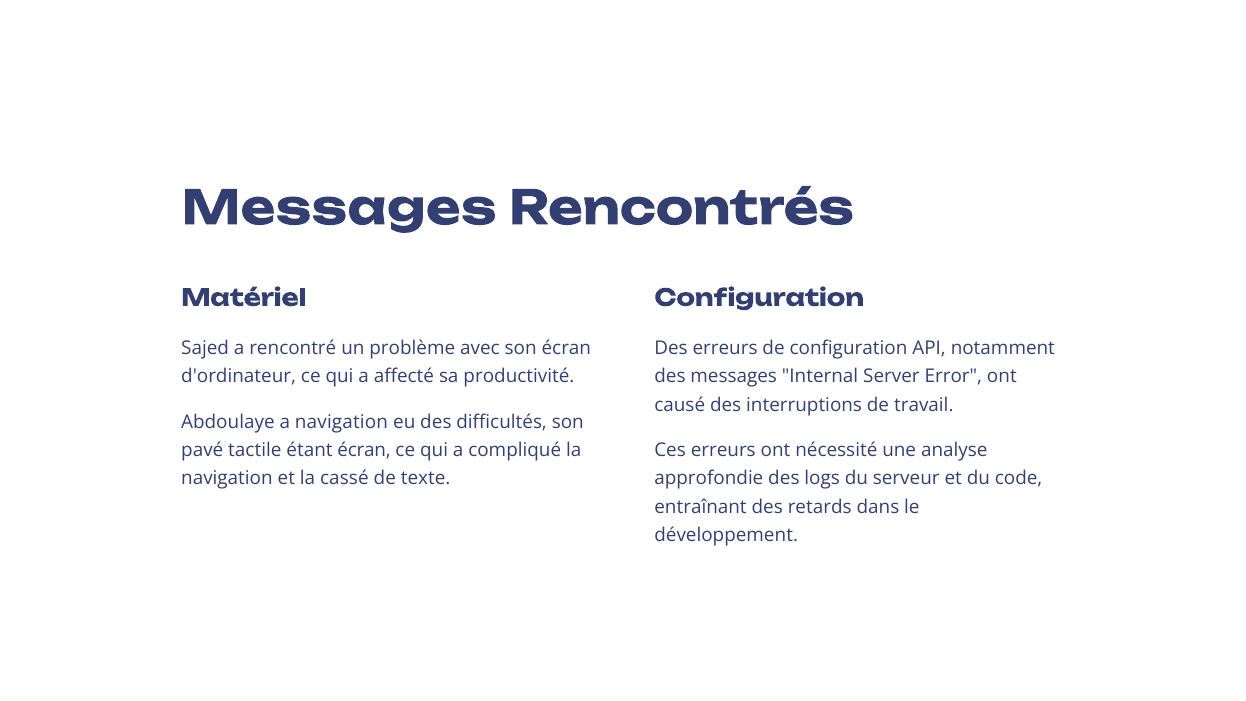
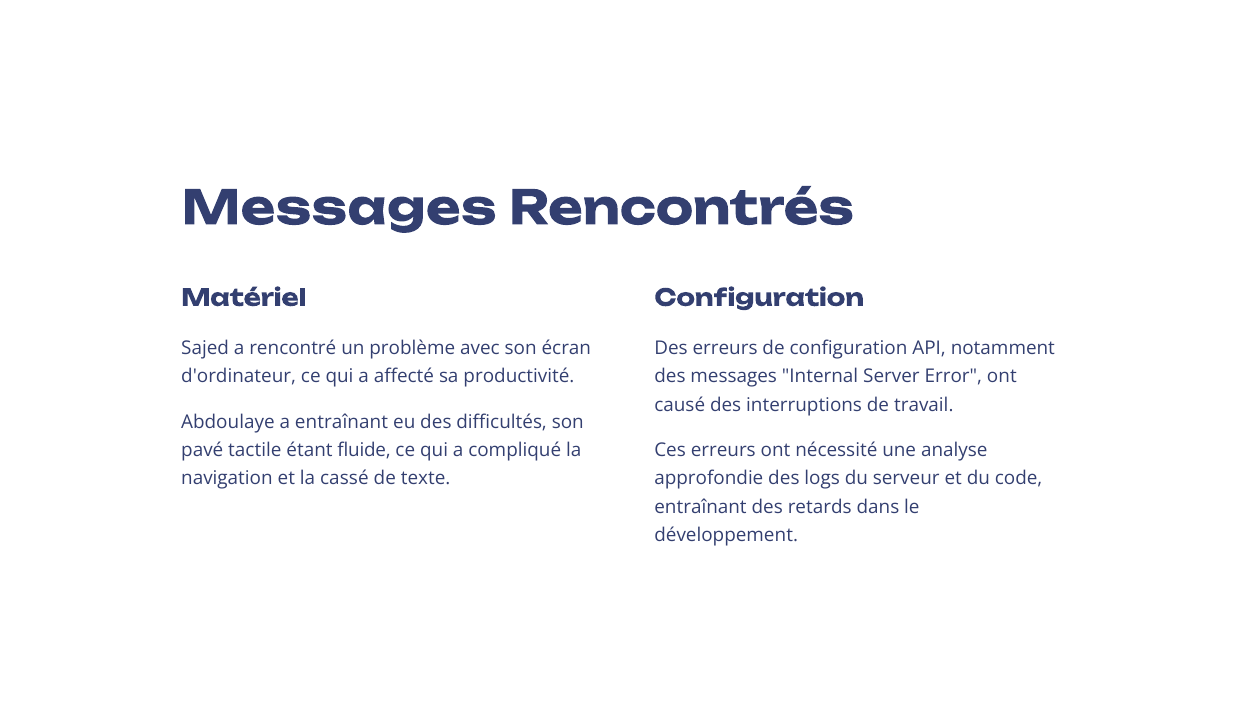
a navigation: navigation -> entraînant (342, 422)
étant écran: écran -> fluide (364, 450)
